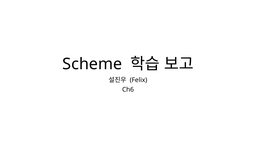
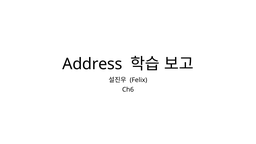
Scheme: Scheme -> Address (92, 64)
